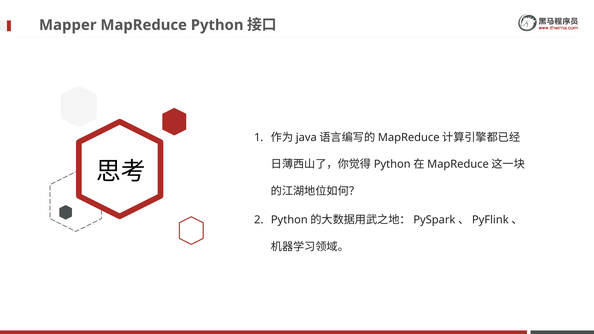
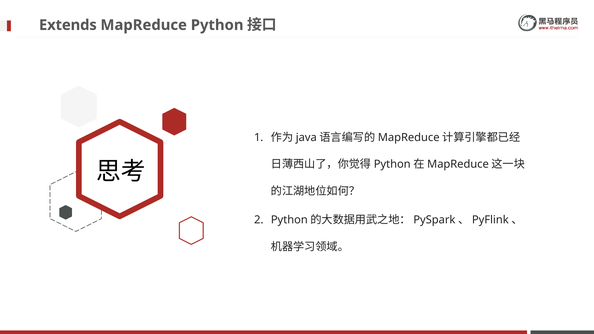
Mapper: Mapper -> Extends (68, 25)
